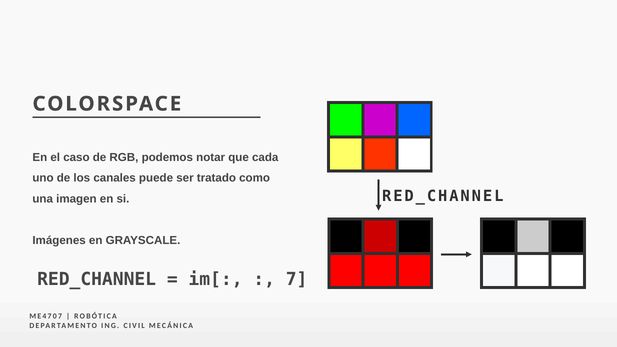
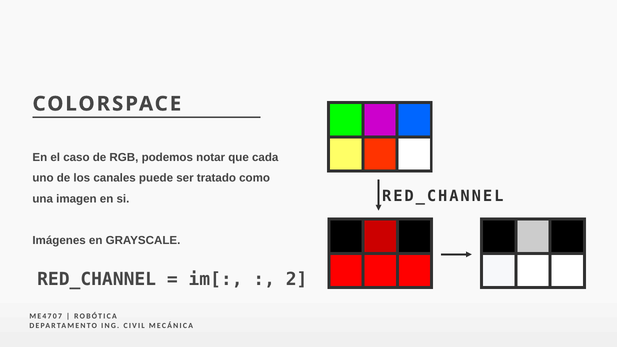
7: 7 -> 2 (297, 280)
